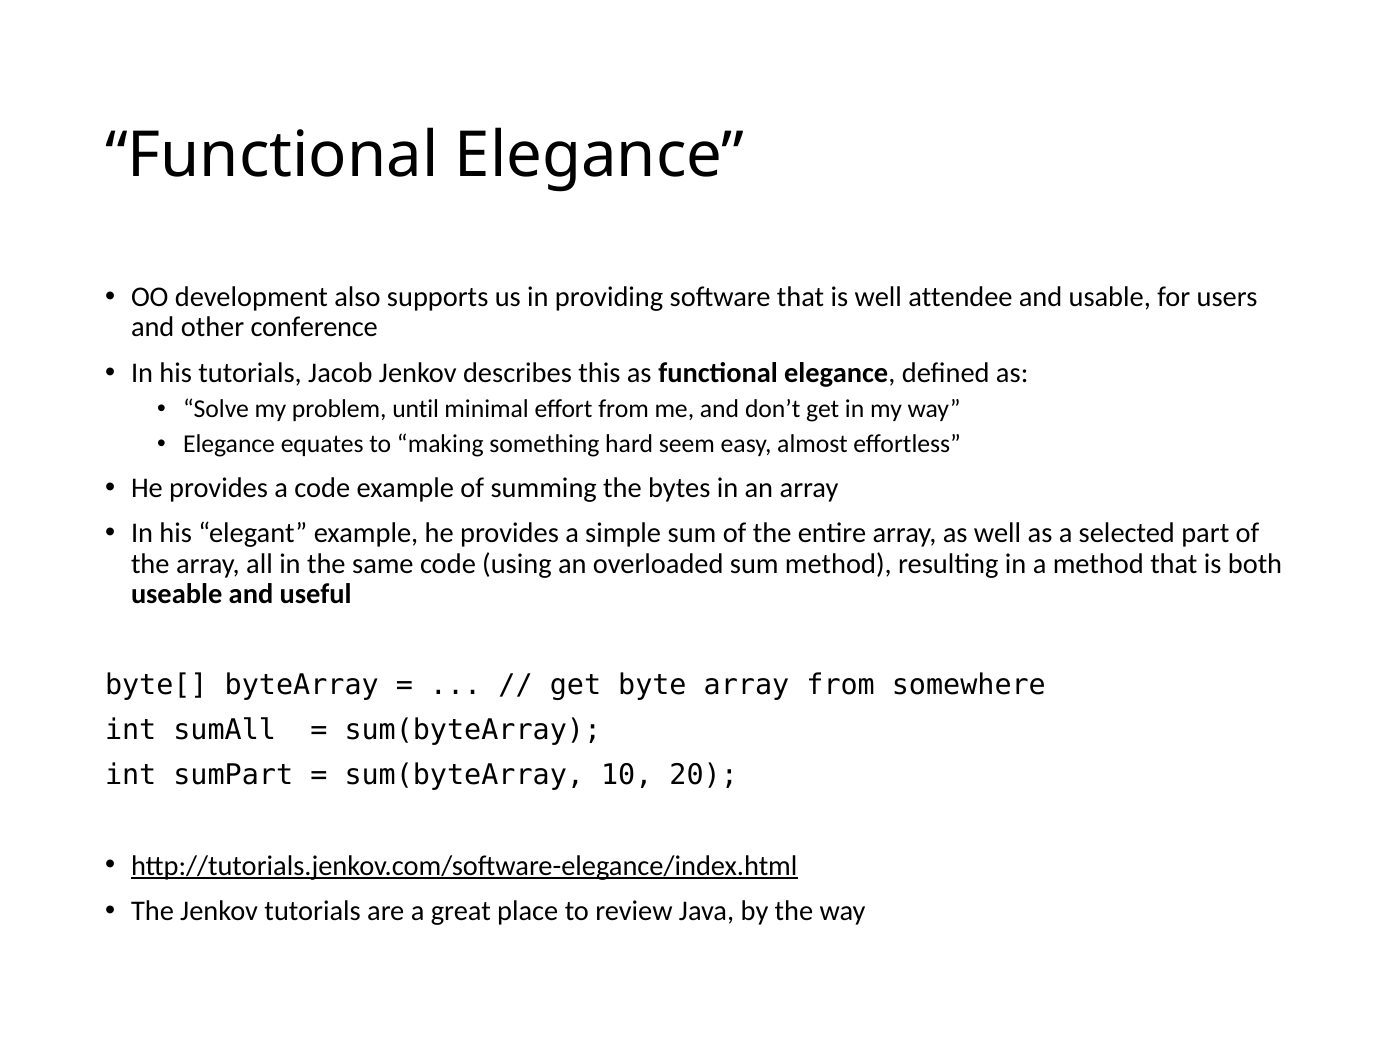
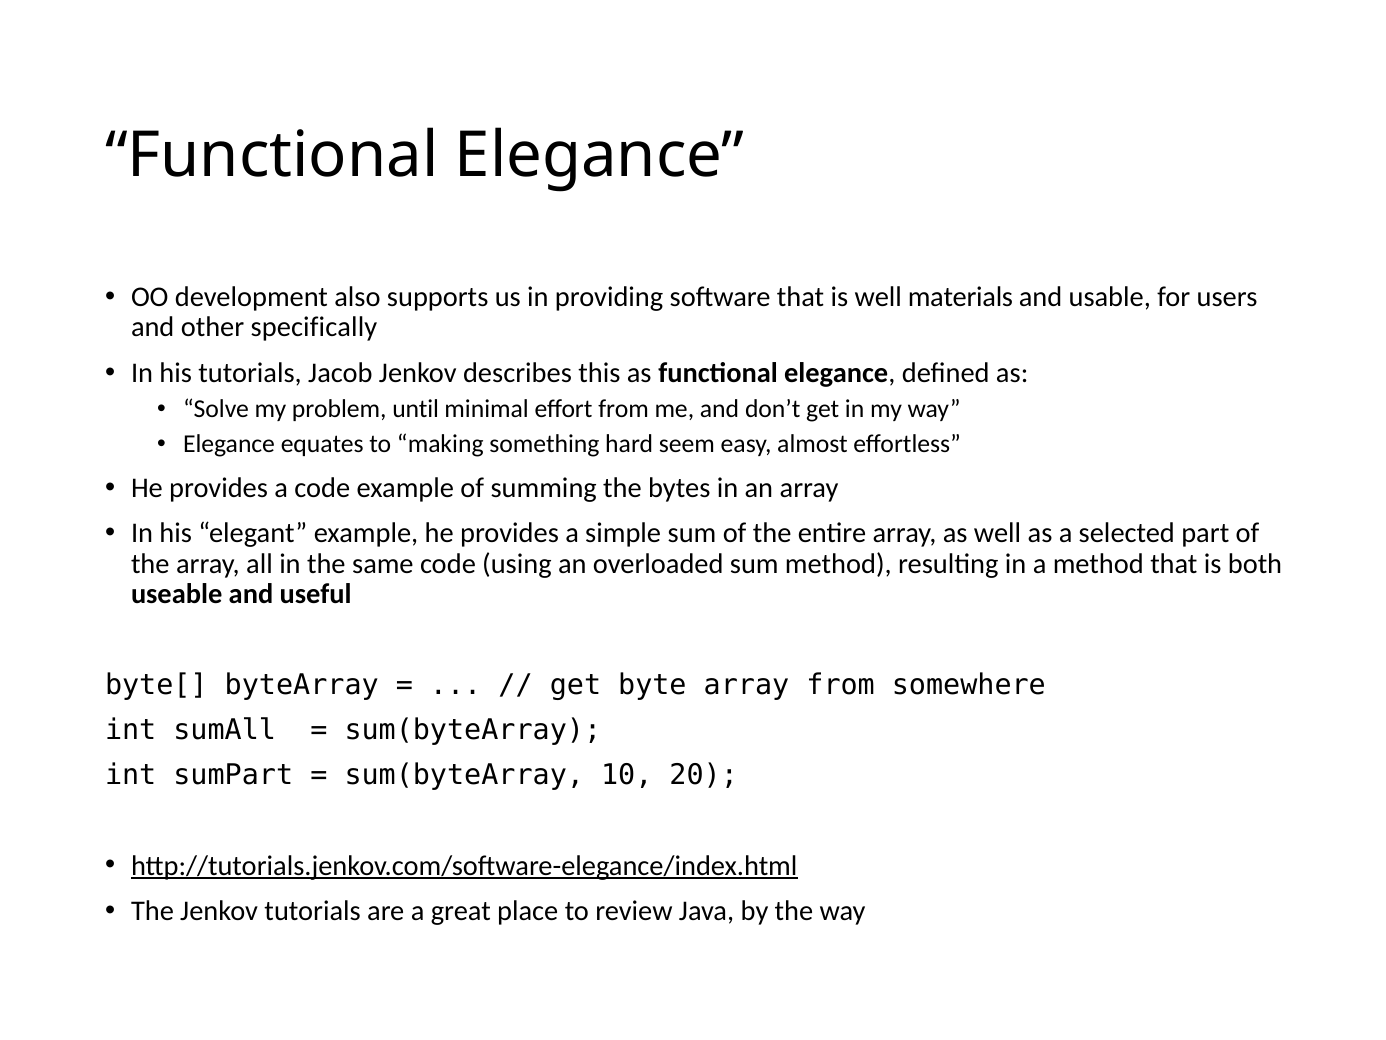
attendee: attendee -> materials (960, 297)
conference: conference -> specifically (314, 327)
